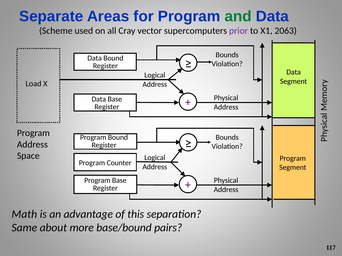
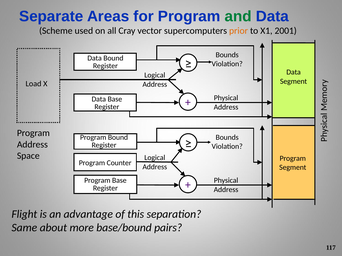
prior colour: purple -> orange (239, 31)
2063: 2063 -> 2001 (286, 31)
Math: Math -> Flight (24, 214)
